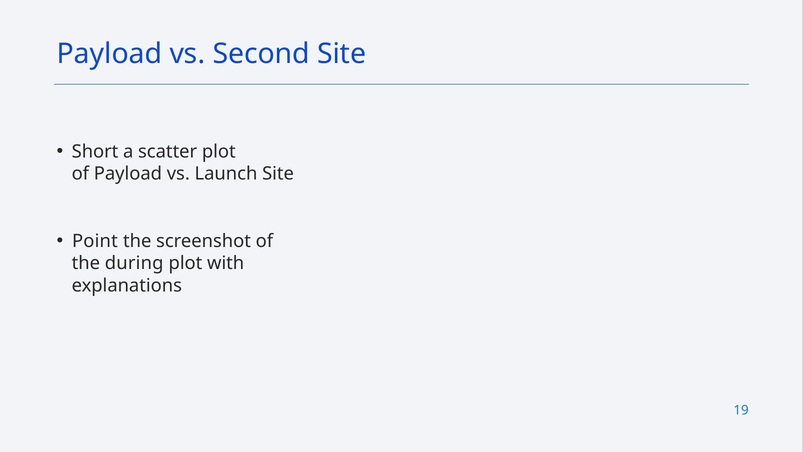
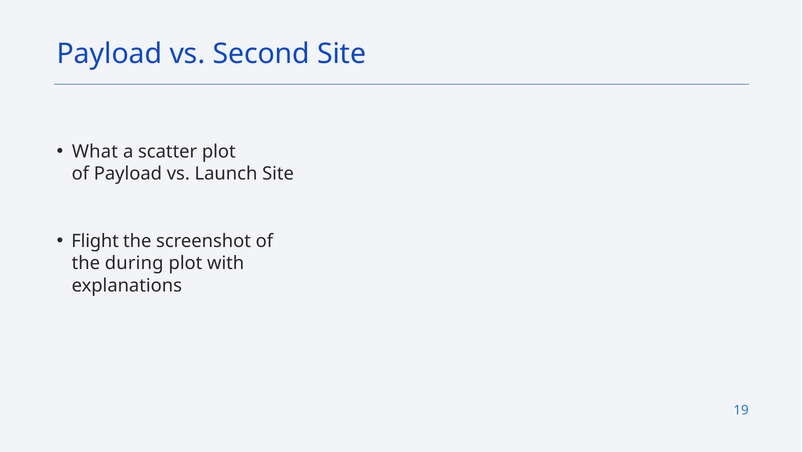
Short: Short -> What (95, 152)
Point: Point -> Flight (95, 241)
